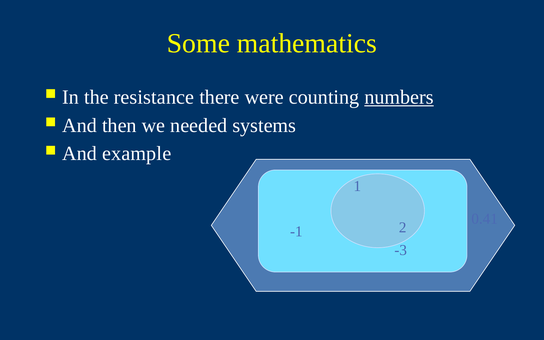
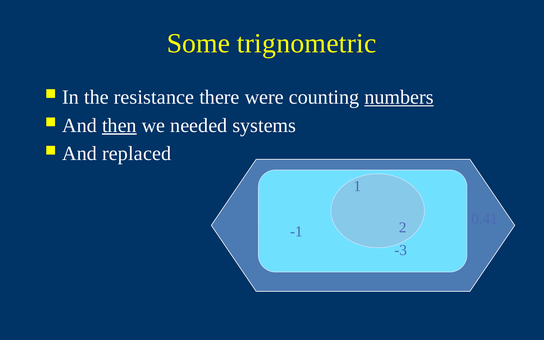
mathematics: mathematics -> trignometric (307, 43)
then underline: none -> present (119, 125)
example: example -> replaced (137, 154)
